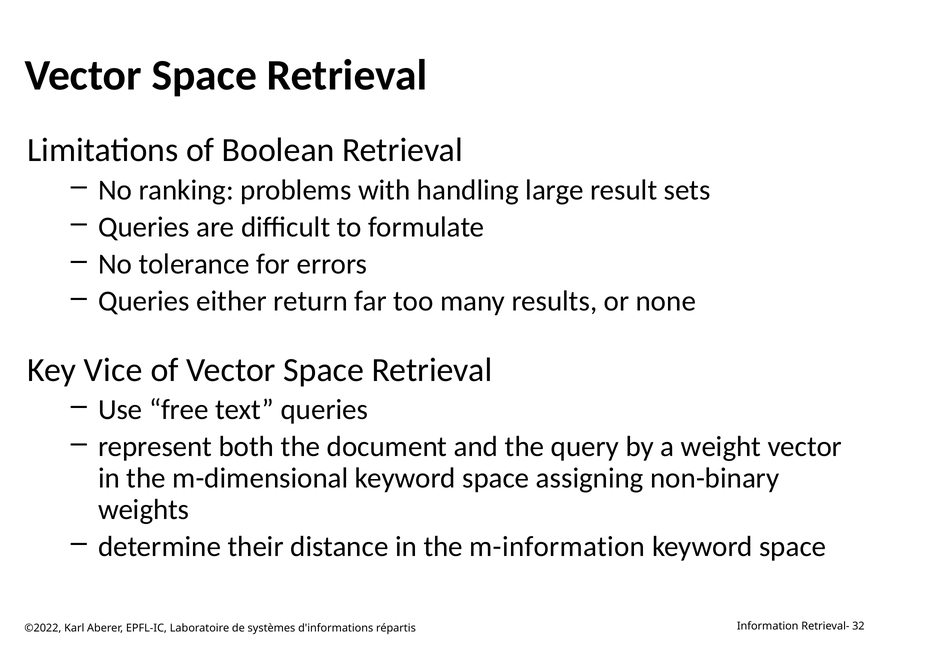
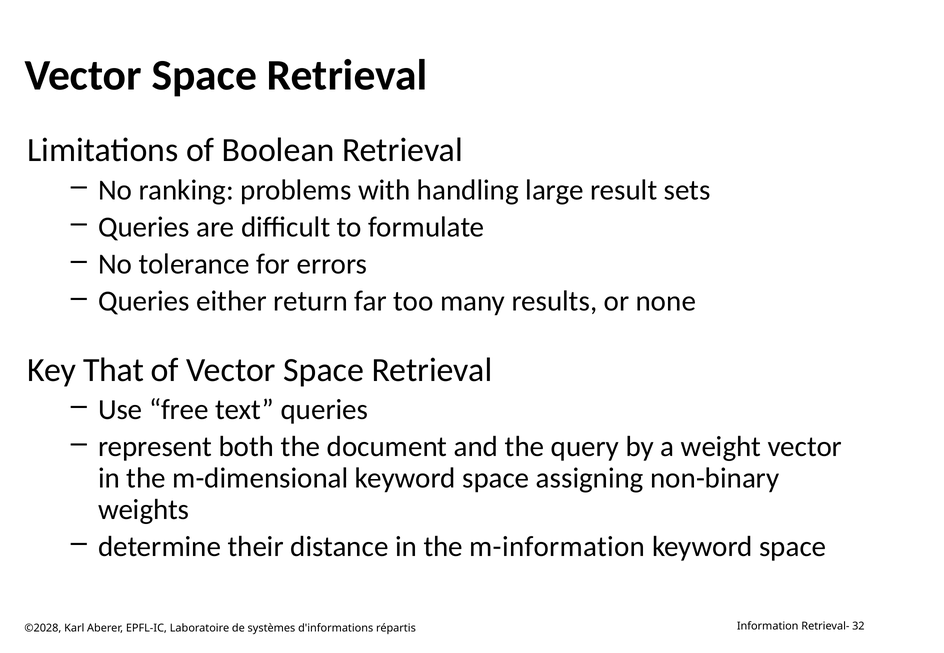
Vice: Vice -> That (114, 370)
©2022: ©2022 -> ©2028 (43, 629)
